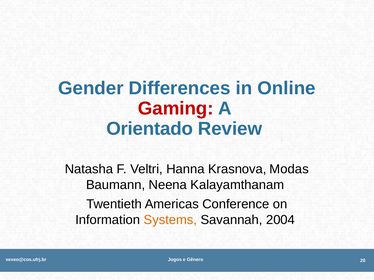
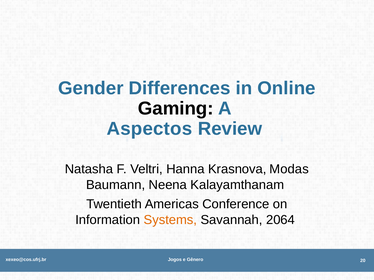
Gaming colour: red -> black (176, 109)
Orientado: Orientado -> Aspectos (149, 129)
2004: 2004 -> 2064 (280, 220)
